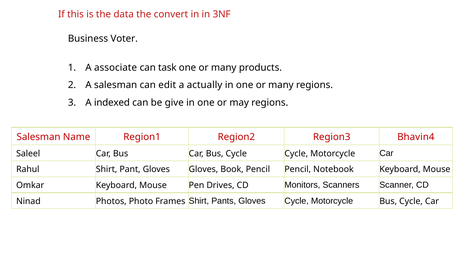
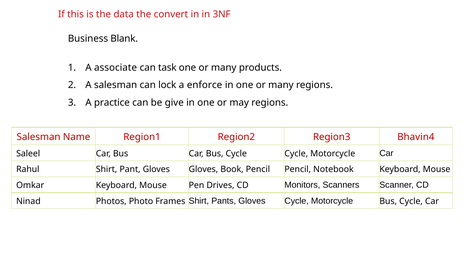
Voter: Voter -> Blank (124, 39)
edit: edit -> lock (167, 85)
actually: actually -> enforce (205, 85)
indexed: indexed -> practice (112, 103)
